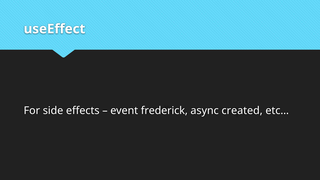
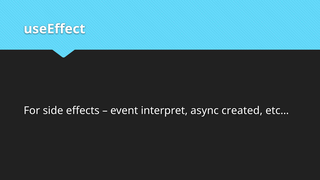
frederick: frederick -> interpret (164, 111)
